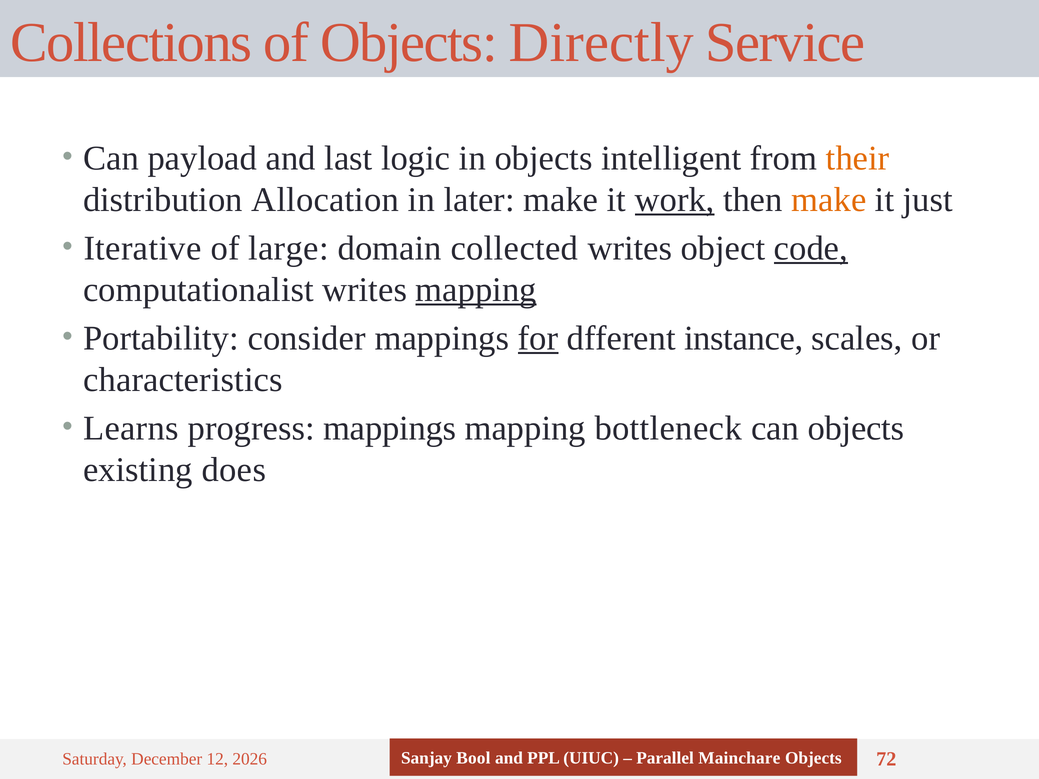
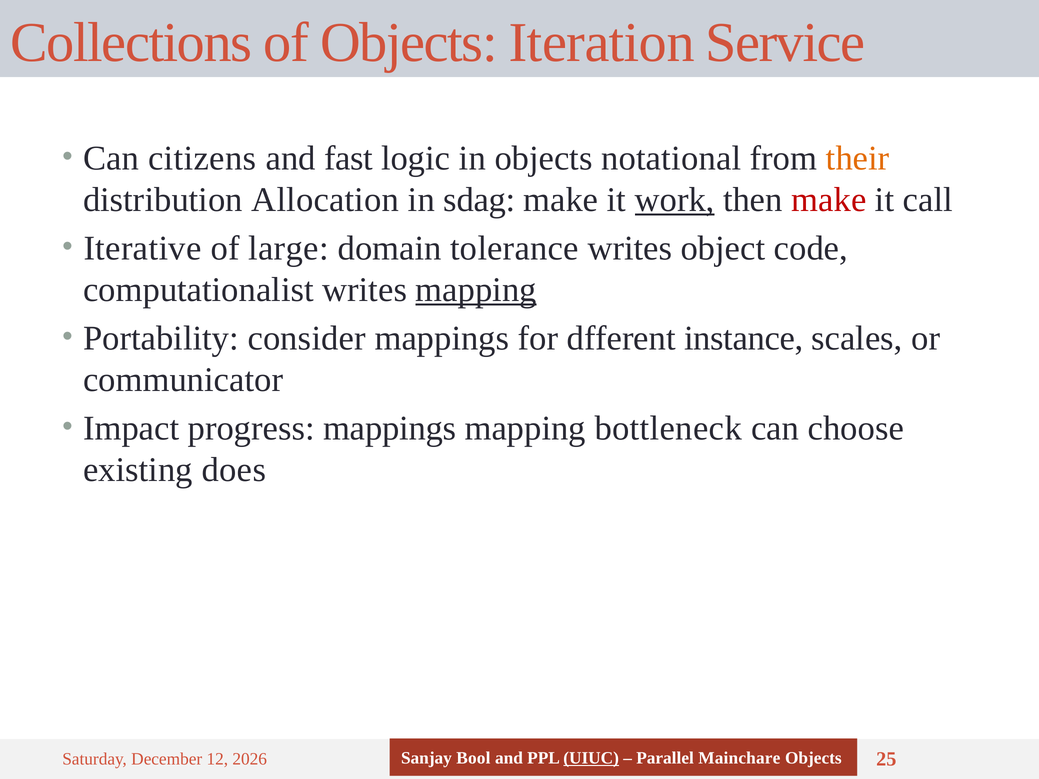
Directly: Directly -> Iteration (602, 43)
payload: payload -> citizens (202, 158)
last: last -> fast (349, 158)
intelligent: intelligent -> notational (671, 158)
later: later -> sdag (479, 200)
make colour: orange -> red (829, 200)
just: just -> call (928, 200)
collected: collected -> tolerance (514, 248)
code underline: present -> none (811, 248)
for underline: present -> none (538, 338)
characteristics: characteristics -> communicator (183, 380)
Learns: Learns -> Impact (131, 428)
can objects: objects -> choose (856, 428)
UIUC underline: none -> present (591, 759)
72: 72 -> 25 (886, 759)
